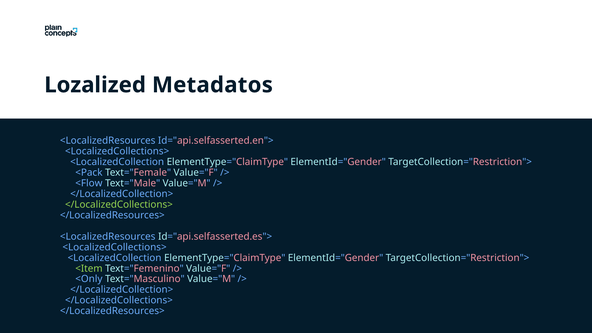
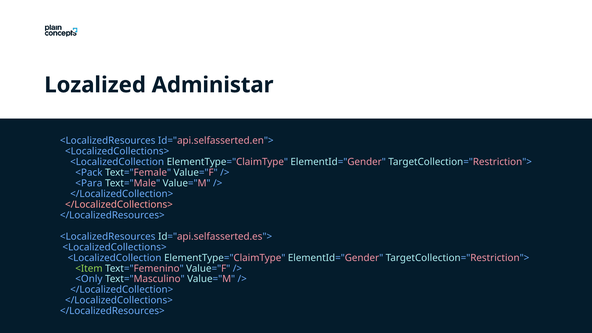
Metadatos: Metadatos -> Administar (213, 85)
<Flow: <Flow -> <Para (89, 183)
</LocalizedCollections> colour: light green -> pink (119, 205)
